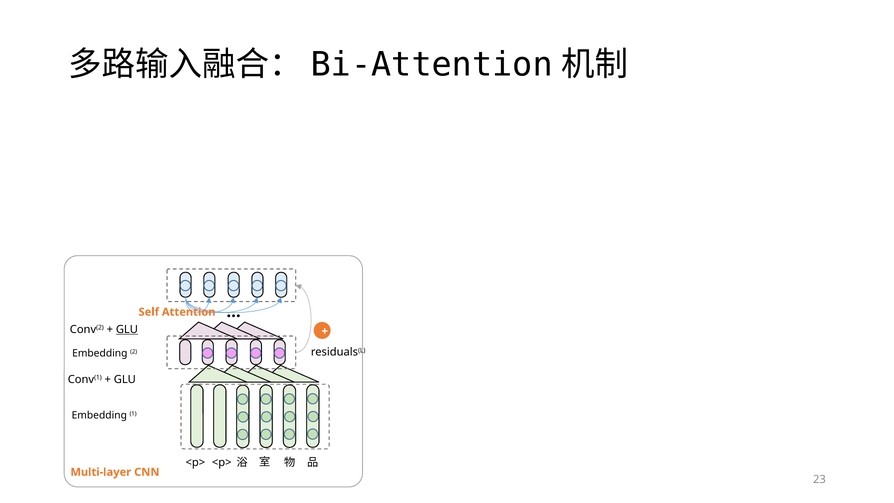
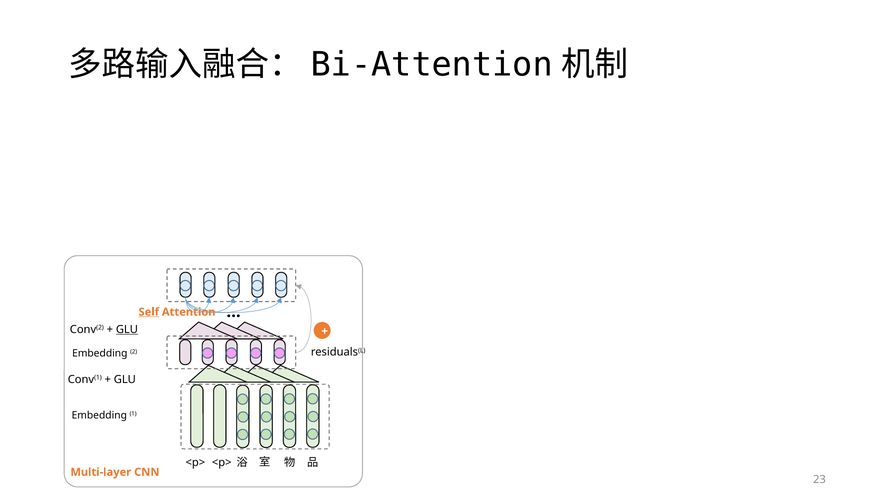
Self underline: none -> present (149, 312)
